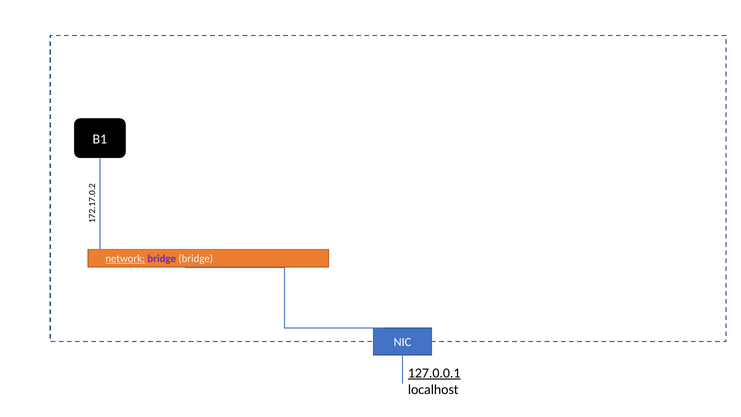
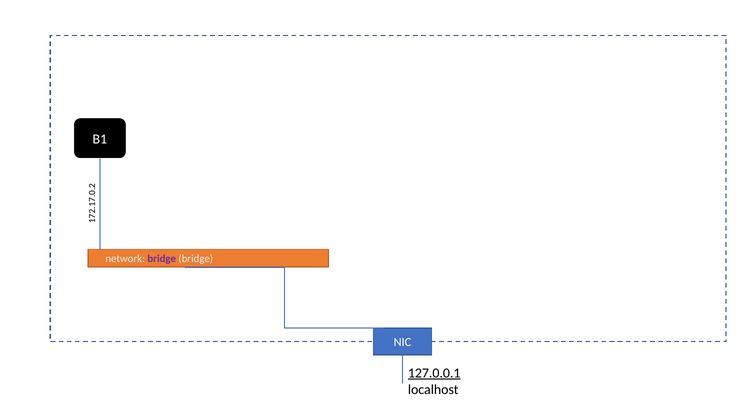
network underline: present -> none (125, 259)
